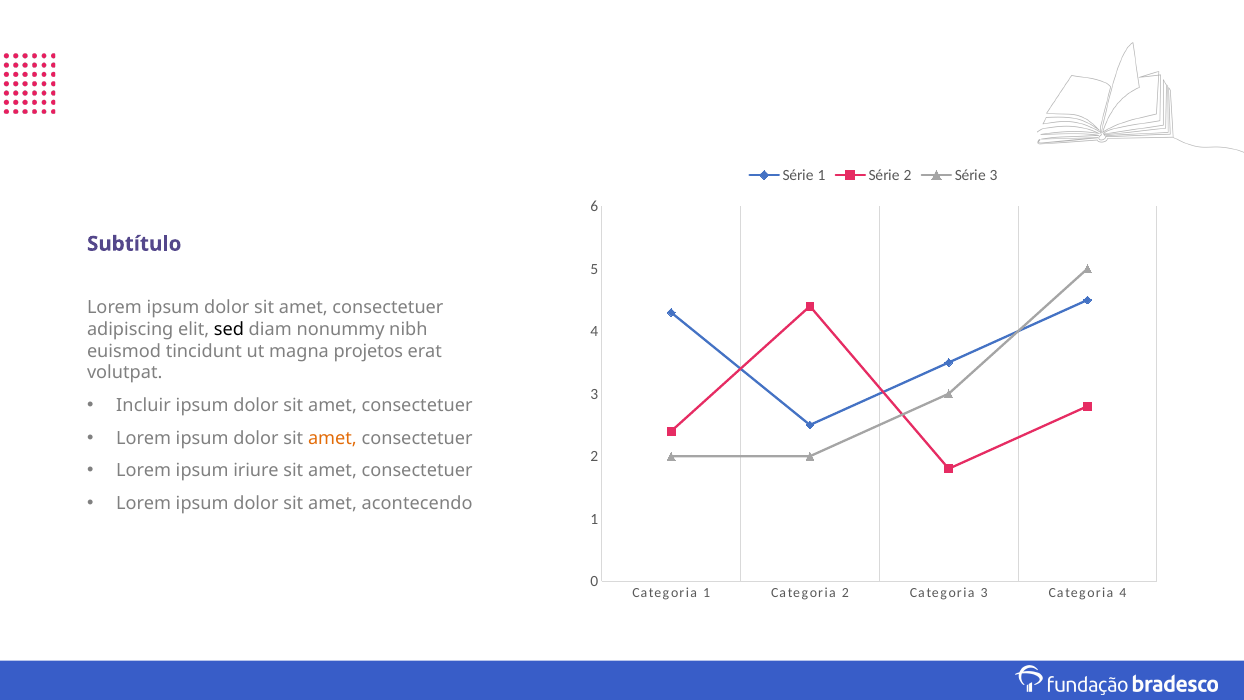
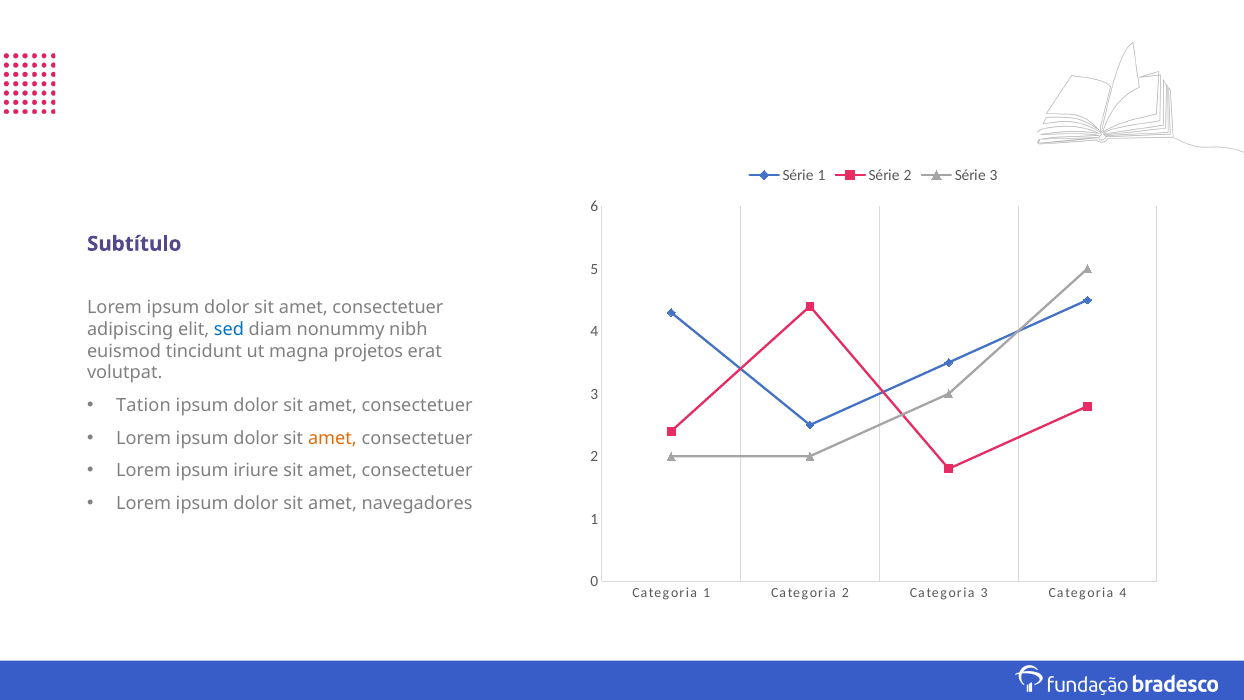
sed colour: black -> blue (229, 329)
Incluir: Incluir -> Tation (144, 405)
acontecendo: acontecendo -> navegadores (417, 503)
